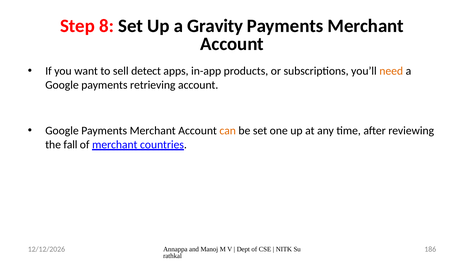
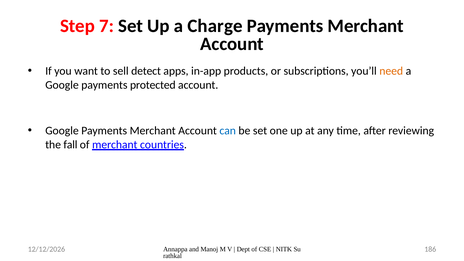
8: 8 -> 7 (106, 26)
Gravity: Gravity -> Charge (215, 26)
retrieving: retrieving -> protected (153, 85)
can colour: orange -> blue (228, 131)
